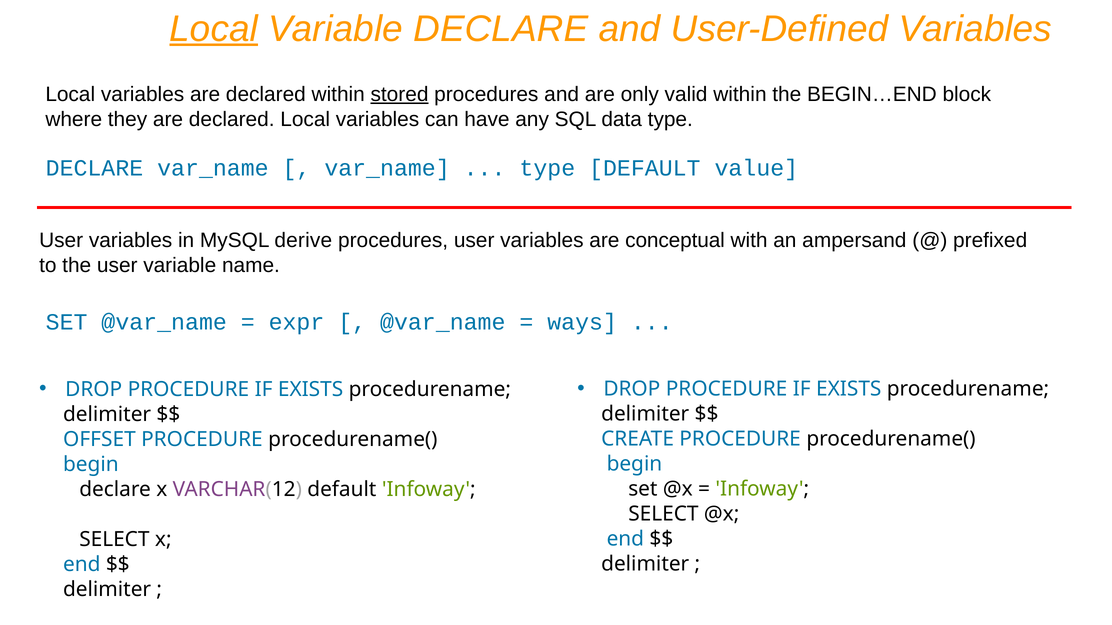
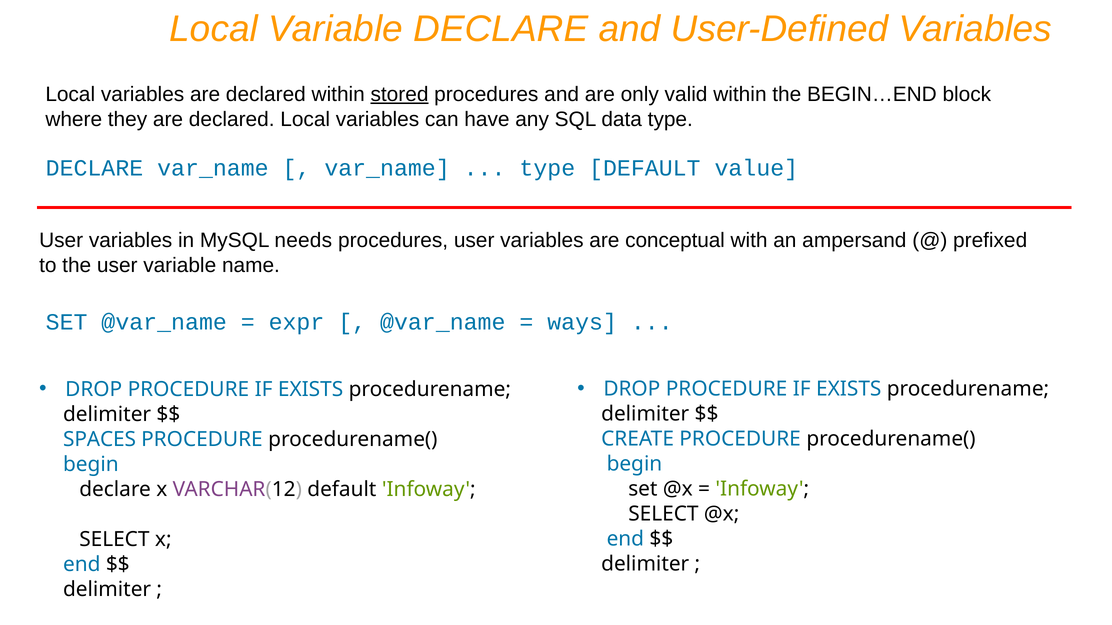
Local underline: present -> none (214, 29)
derive: derive -> needs (303, 240)
OFFSET: OFFSET -> SPACES (100, 440)
